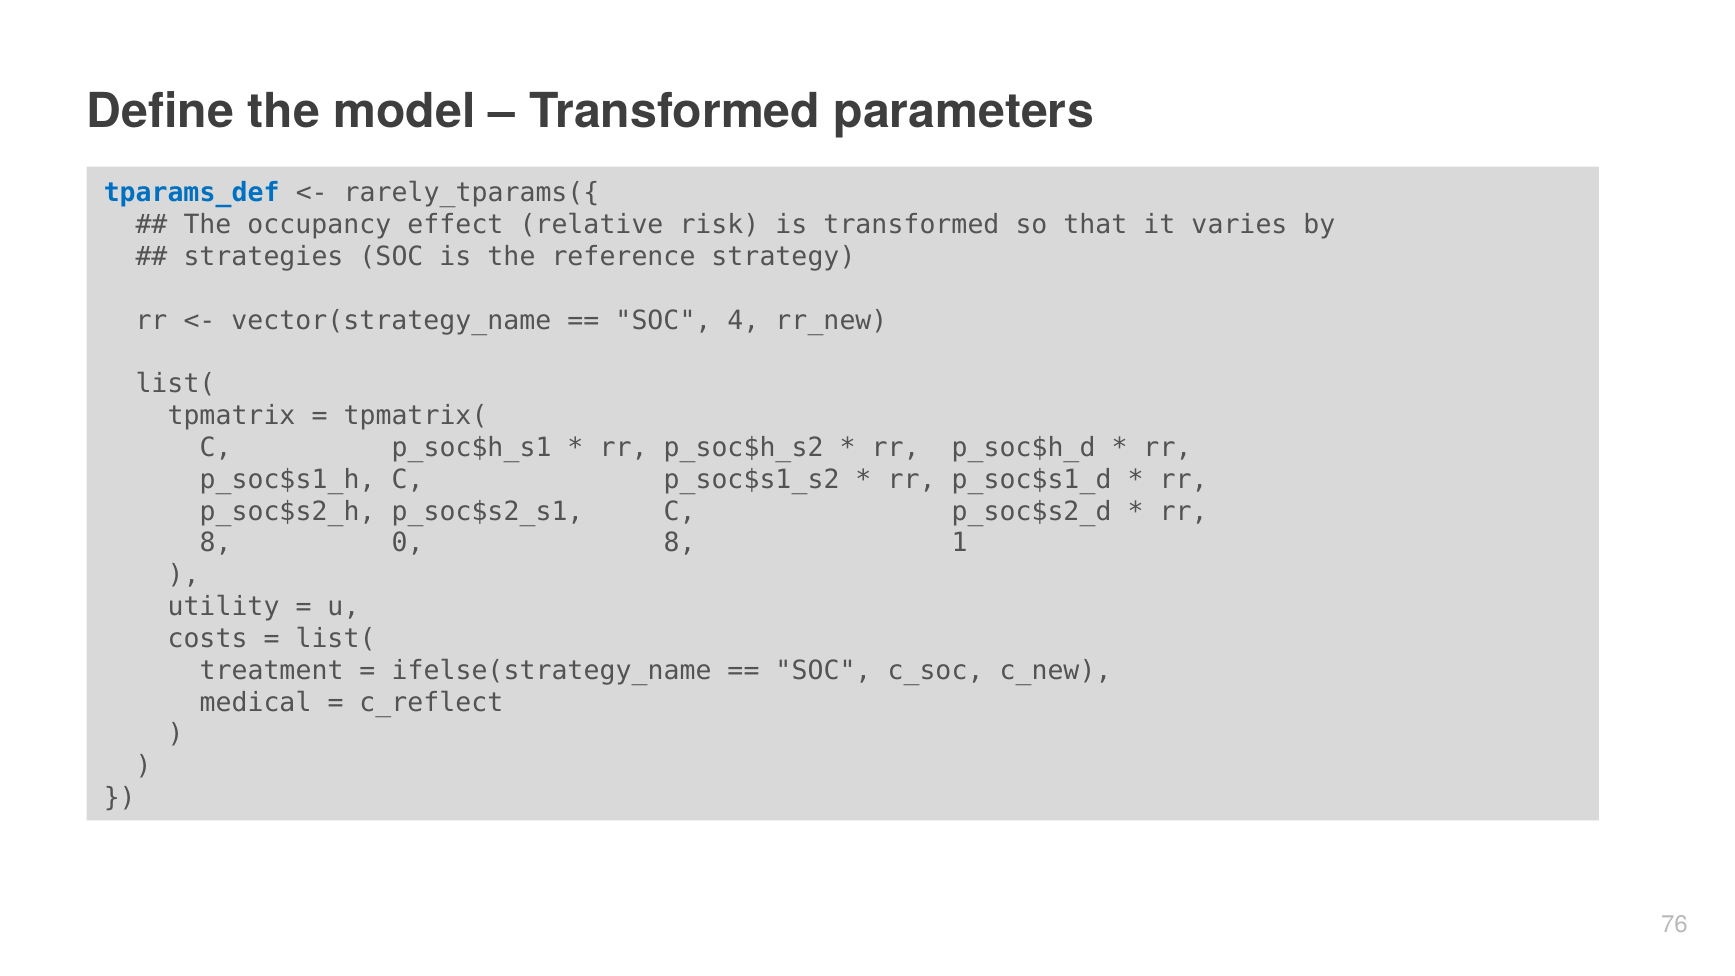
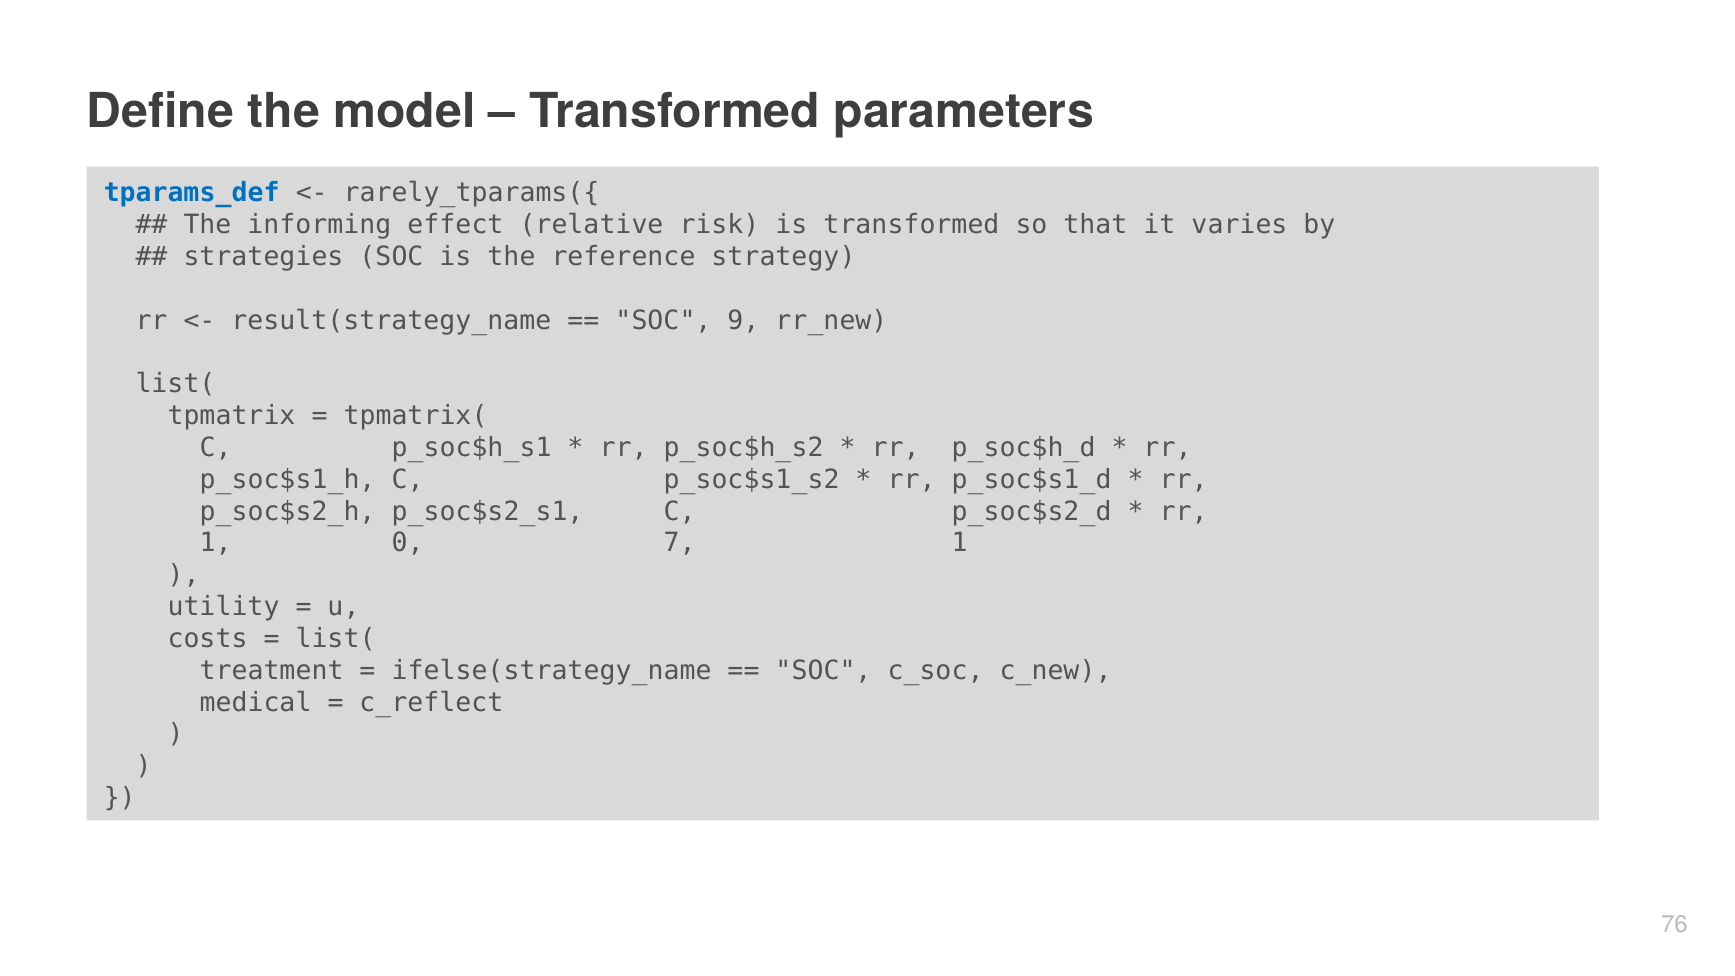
occupancy: occupancy -> informing (319, 225)
vector(strategy_name: vector(strategy_name -> result(strategy_name (391, 320)
4: 4 -> 9 (743, 320)
8: 8 -> 1 (216, 543)
0 8: 8 -> 7 (680, 543)
